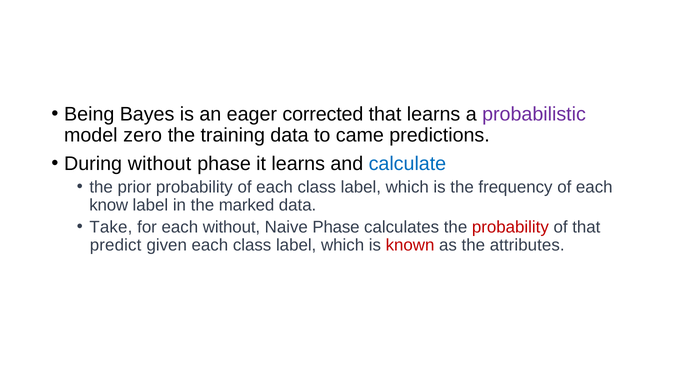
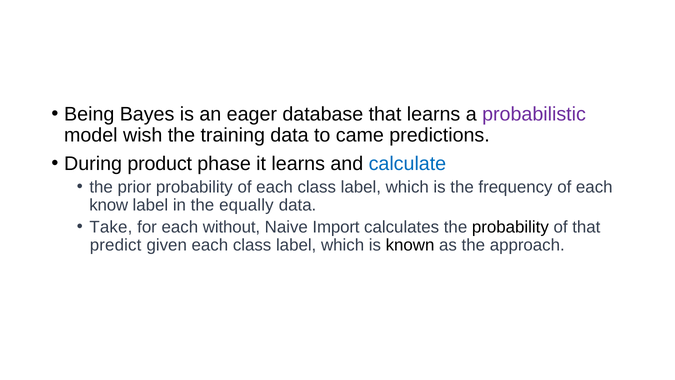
corrected: corrected -> database (323, 114)
zero: zero -> wish (143, 135)
During without: without -> product (160, 164)
marked: marked -> equally (246, 205)
Naive Phase: Phase -> Import (336, 227)
probability colour: red -> black (510, 227)
known colour: red -> black (410, 245)
attributes: attributes -> approach (527, 245)
